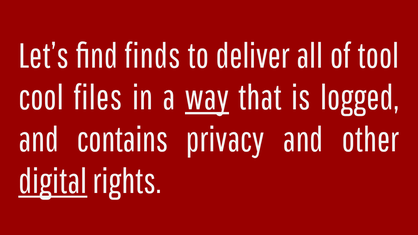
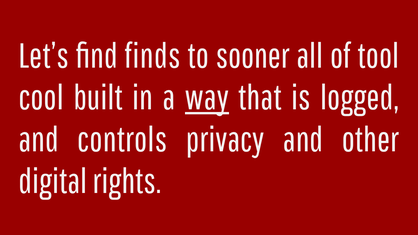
deliver: deliver -> sooner (253, 56)
files: files -> built (98, 98)
contains: contains -> controls (122, 140)
digital underline: present -> none (53, 182)
